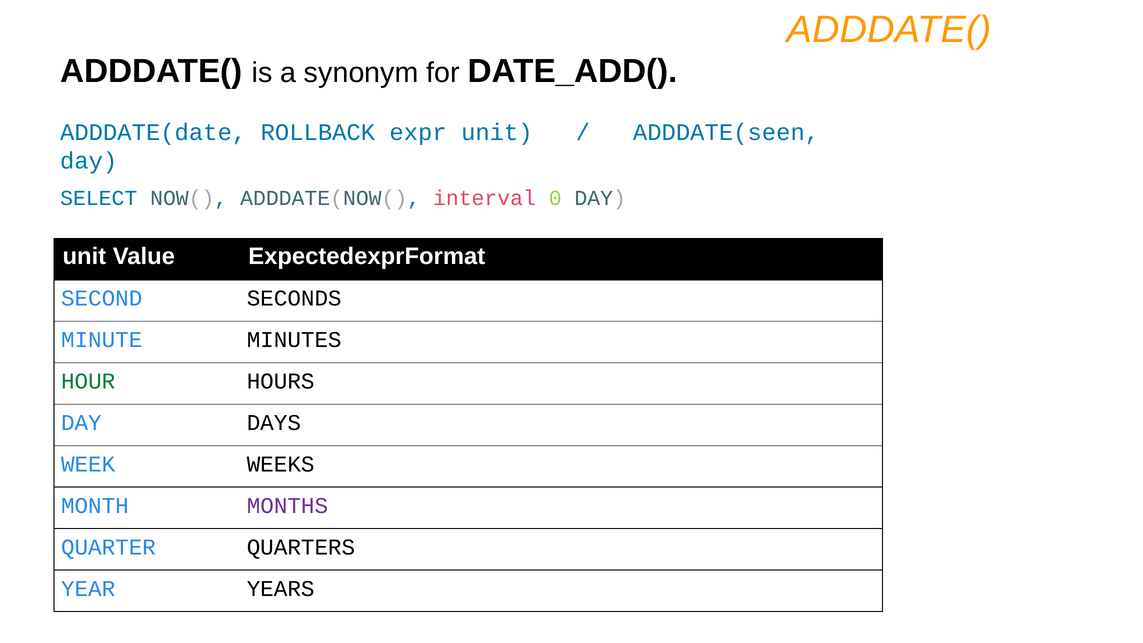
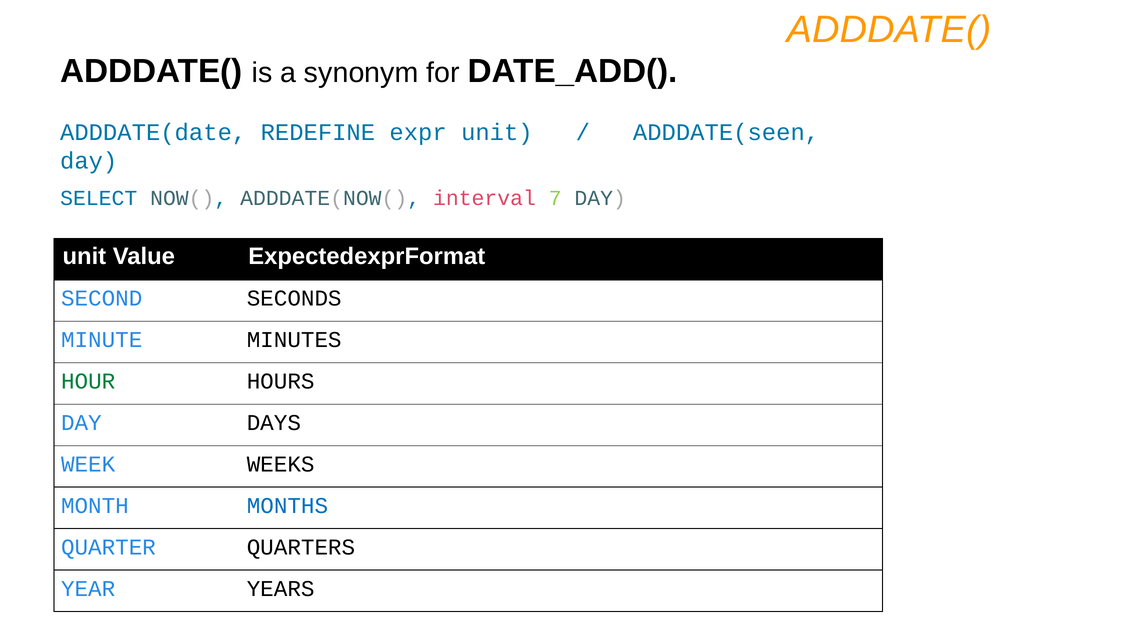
ROLLBACK: ROLLBACK -> REDEFINE (318, 132)
0: 0 -> 7 (555, 198)
MONTHS colour: purple -> blue (287, 506)
